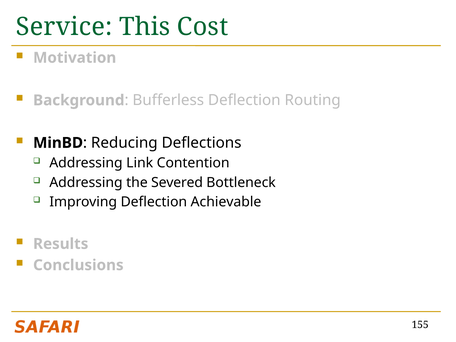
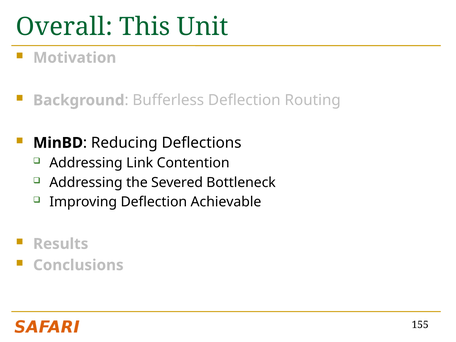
Service: Service -> Overall (64, 27)
Cost: Cost -> Unit (203, 27)
